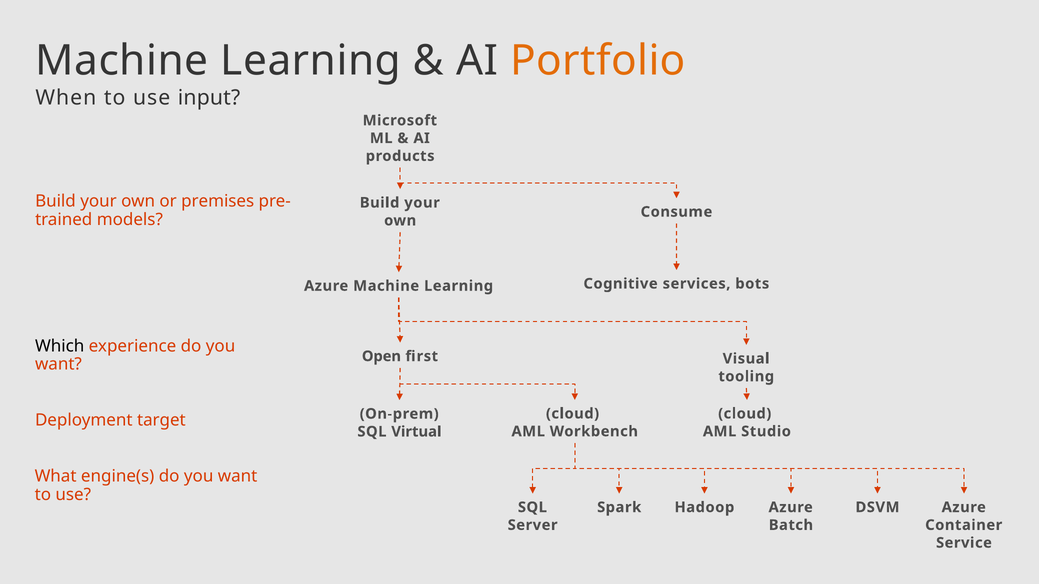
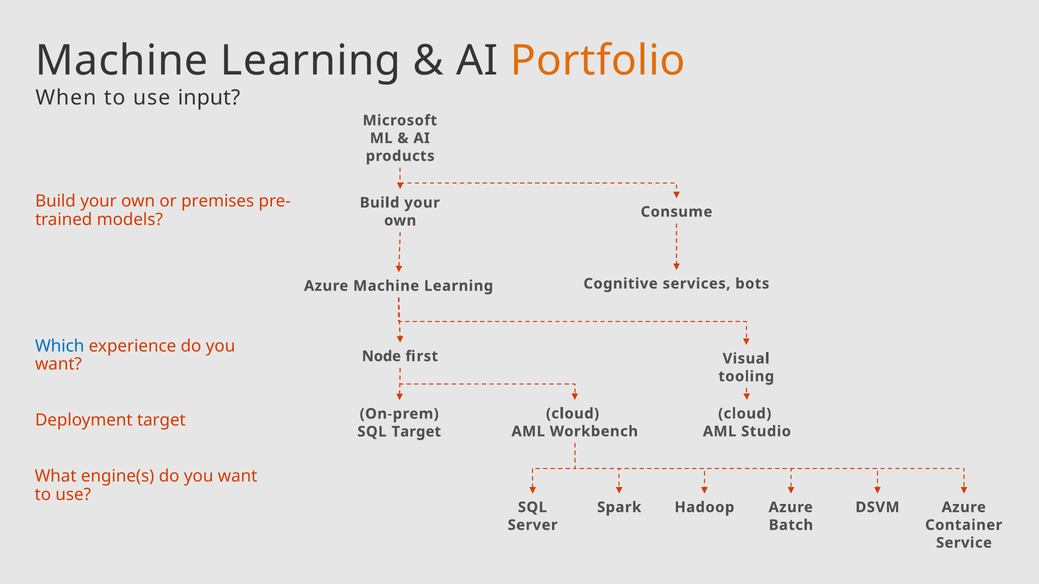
Which colour: black -> blue (60, 346)
Open: Open -> Node (381, 357)
SQL Virtual: Virtual -> Target (416, 432)
